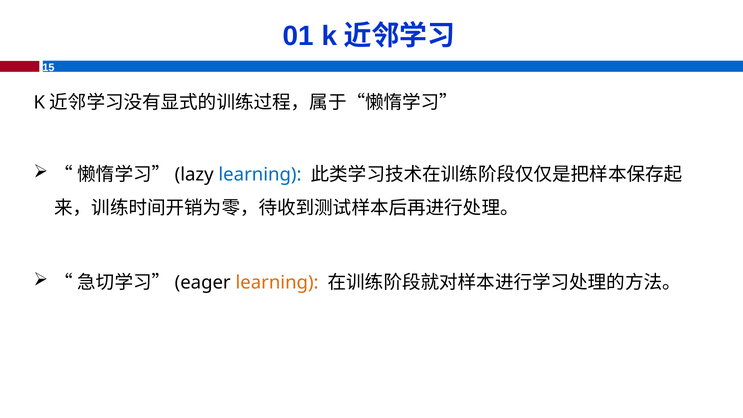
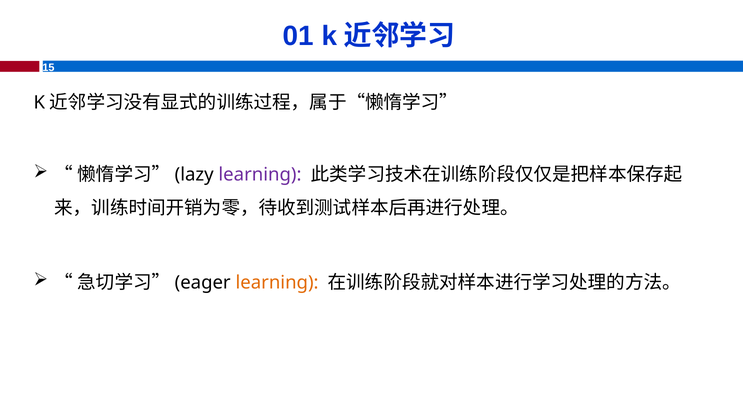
learning colour: blue -> purple (260, 175)
